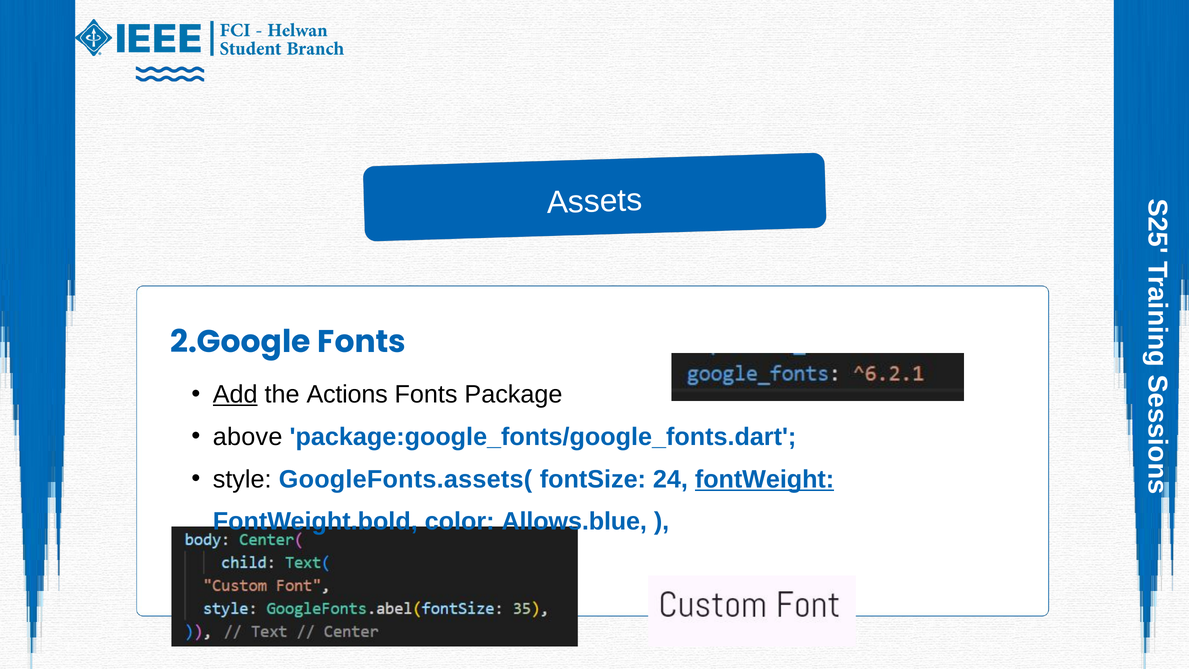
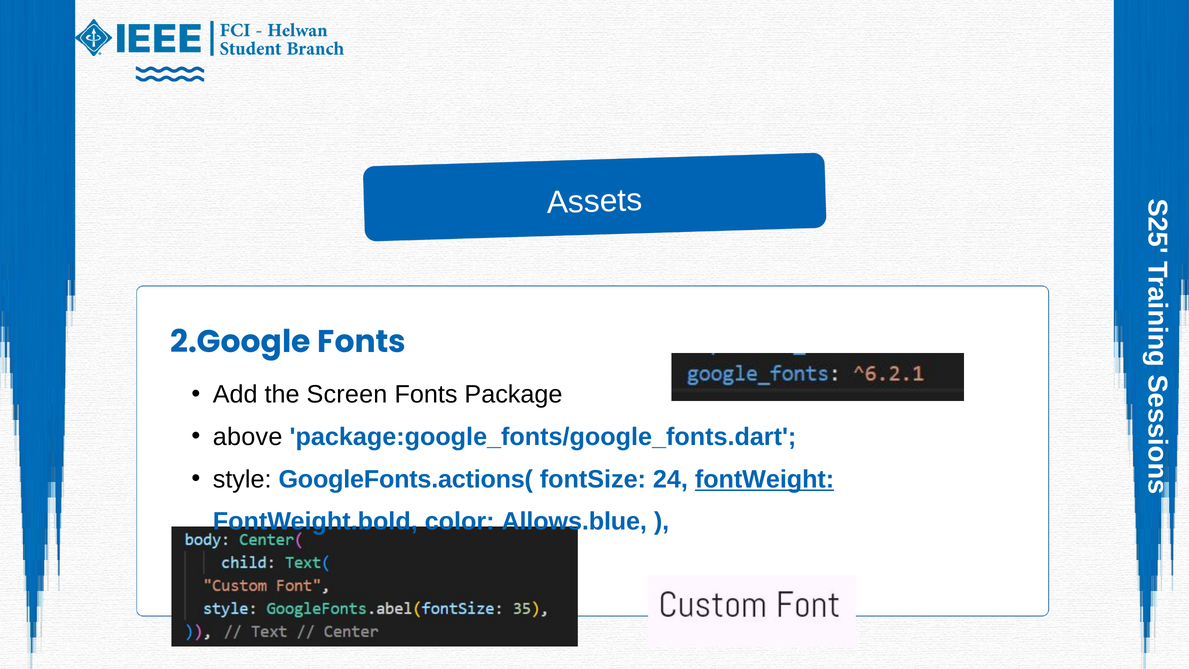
Add underline: present -> none (235, 394)
Actions: Actions -> Screen (347, 394)
GoogleFonts.assets(: GoogleFonts.assets( -> GoogleFonts.actions( (406, 479)
